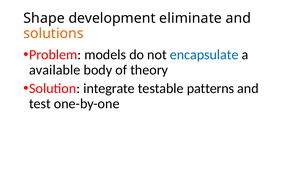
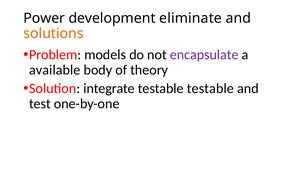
Shape: Shape -> Power (44, 18)
encapsulate colour: blue -> purple (204, 55)
testable patterns: patterns -> testable (210, 88)
